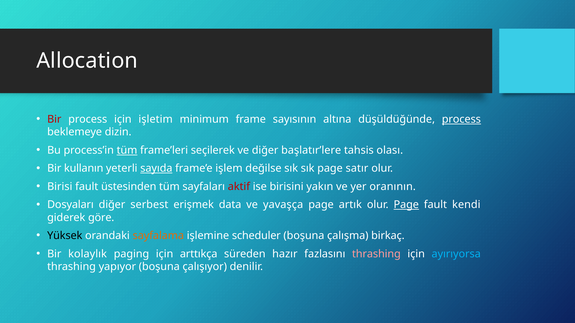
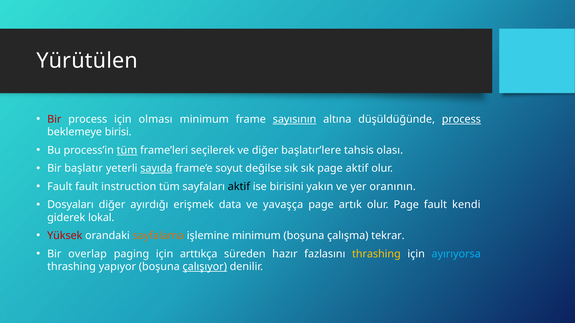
Allocation: Allocation -> Yürütülen (87, 61)
işletim: işletim -> olması (156, 119)
sayısının underline: none -> present (295, 119)
dizin: dizin -> birisi (118, 132)
kullanın: kullanın -> başlatır (84, 169)
işlem: işlem -> soyut (229, 169)
page satır: satır -> aktif (357, 169)
Birisi: Birisi -> Fault (60, 187)
üstesinden: üstesinden -> instruction (129, 187)
aktif colour: red -> black (239, 187)
serbest: serbest -> ayırdığı (149, 205)
Page underline: present -> none (406, 205)
göre: göre -> lokal (101, 218)
Yüksek colour: black -> red (65, 236)
işlemine scheduler: scheduler -> minimum (256, 236)
birkaç: birkaç -> tekrar (388, 236)
kolaylık: kolaylık -> overlap (88, 254)
thrashing colour: pink -> yellow (376, 254)
çalışıyor underline: none -> present (205, 267)
